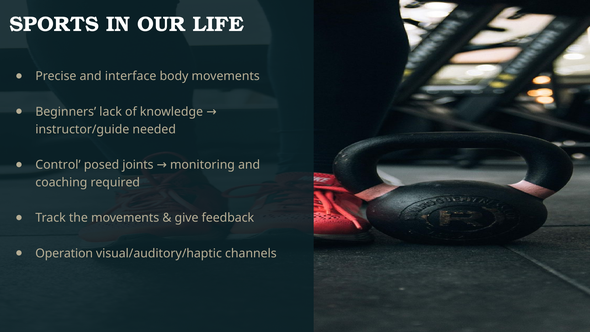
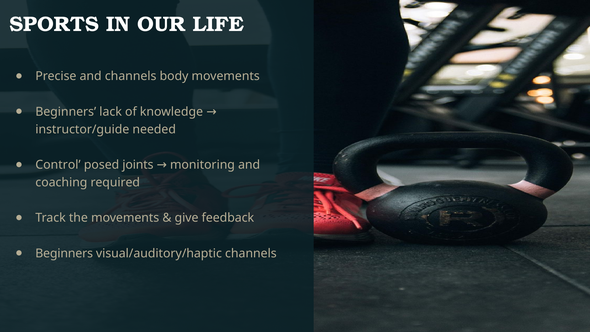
and interface: interface -> channels (131, 76)
Operation: Operation -> Beginners (64, 253)
